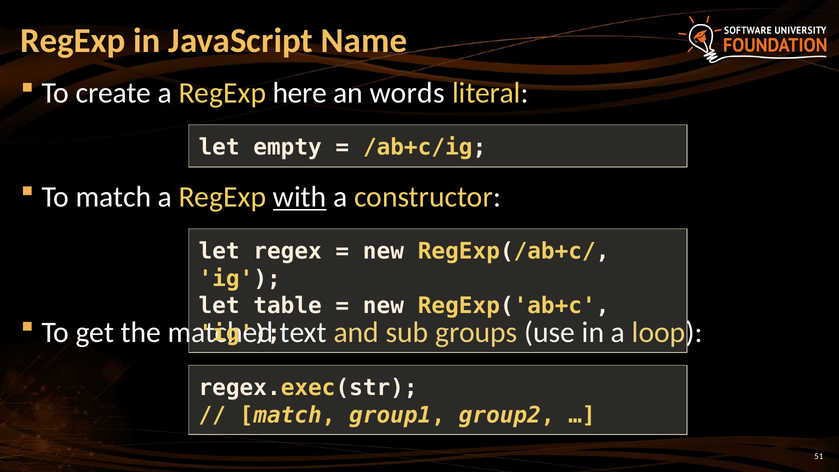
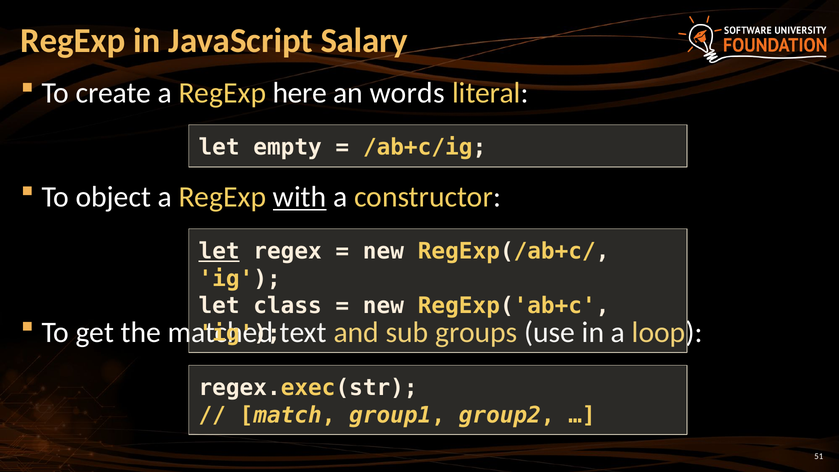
Name: Name -> Salary (364, 41)
To match: match -> object (113, 197)
let underline: none -> present (219, 252)
table: table -> class (288, 306)
